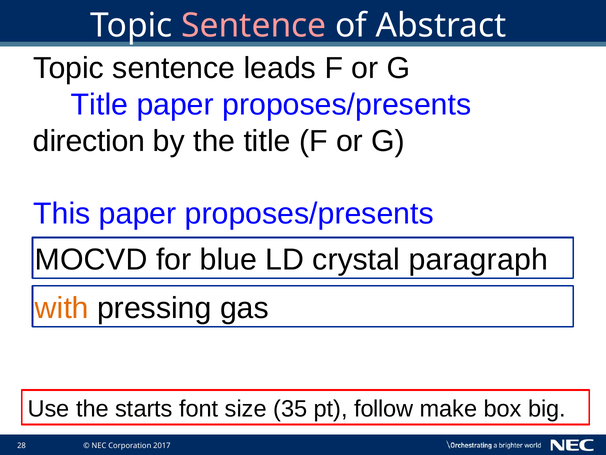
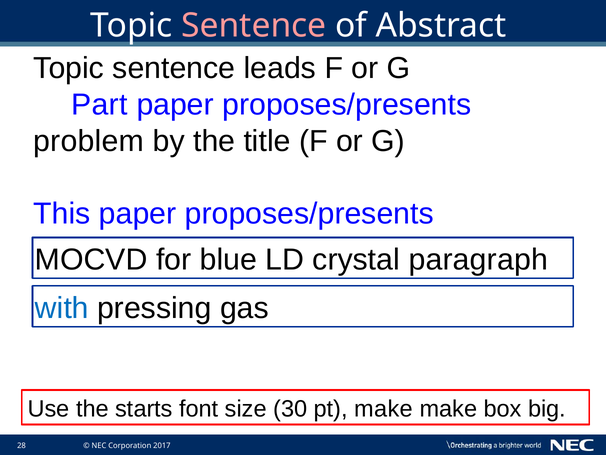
Title: Title -> Part (99, 104)
direction: direction -> problem (89, 141)
with colour: orange -> blue (62, 308)
35: 35 -> 30 (290, 408)
pt follow: follow -> make (384, 408)
